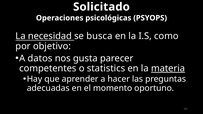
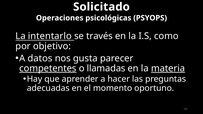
necesidad: necesidad -> intentarlo (50, 36)
busca: busca -> través (100, 36)
competentes underline: none -> present (48, 68)
statistics: statistics -> llamadas (106, 68)
